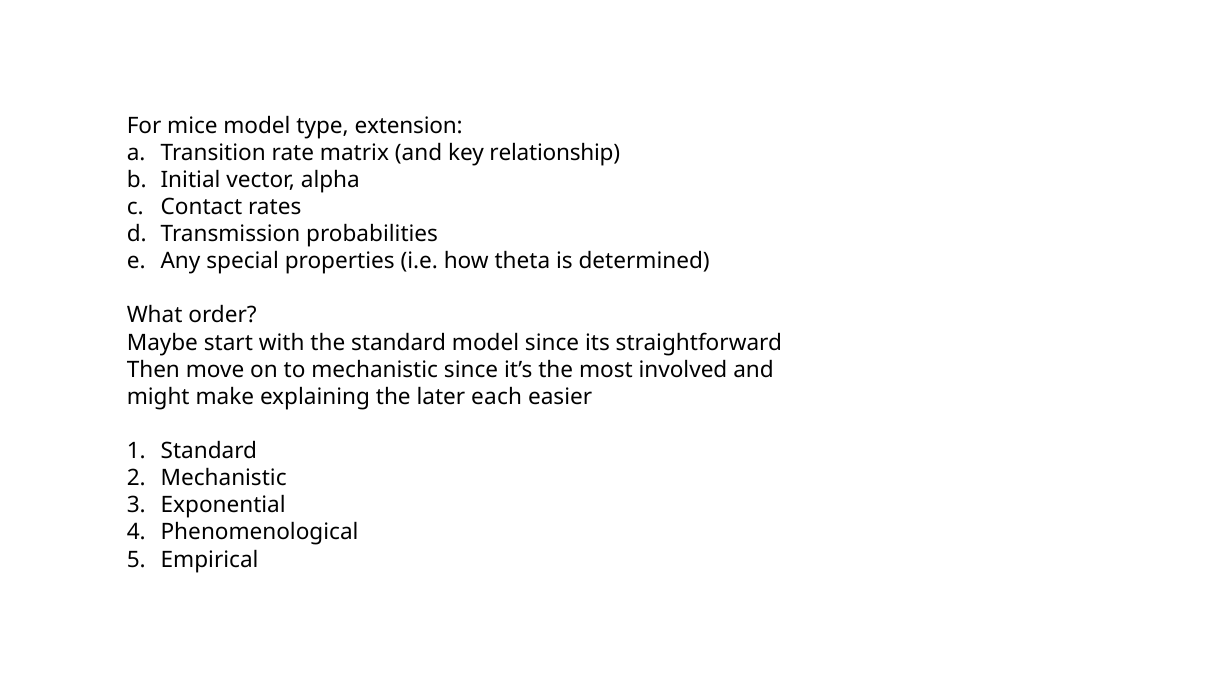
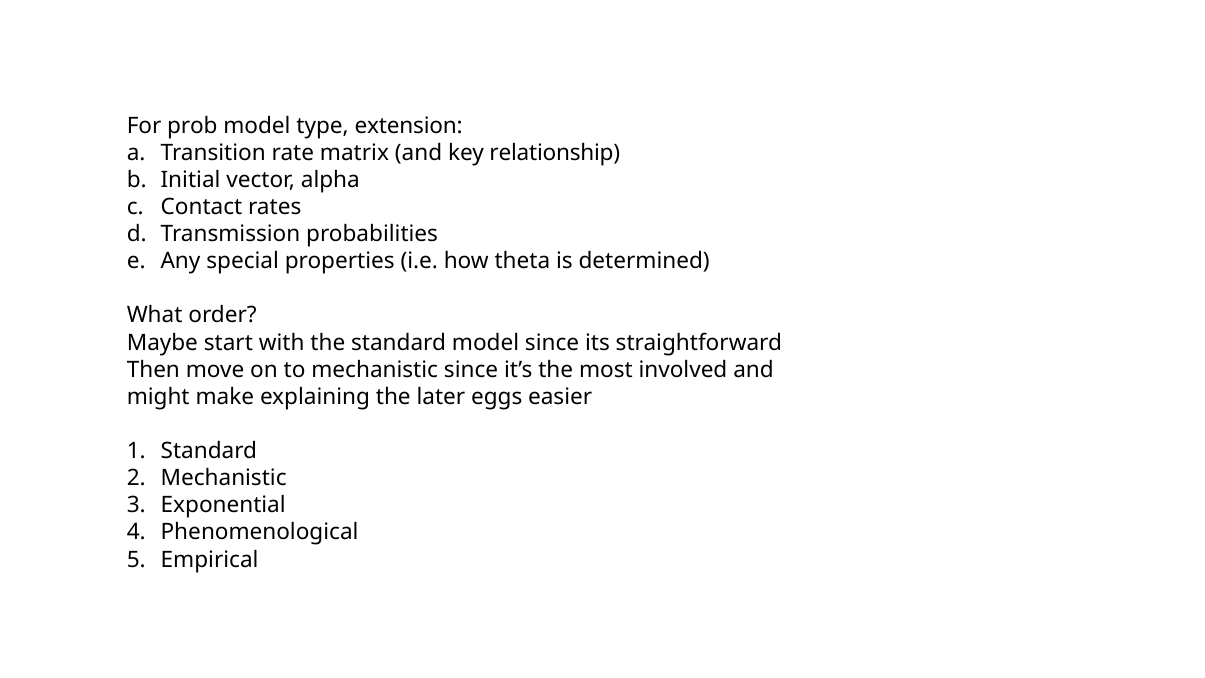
mice: mice -> prob (192, 126)
each: each -> eggs (497, 397)
